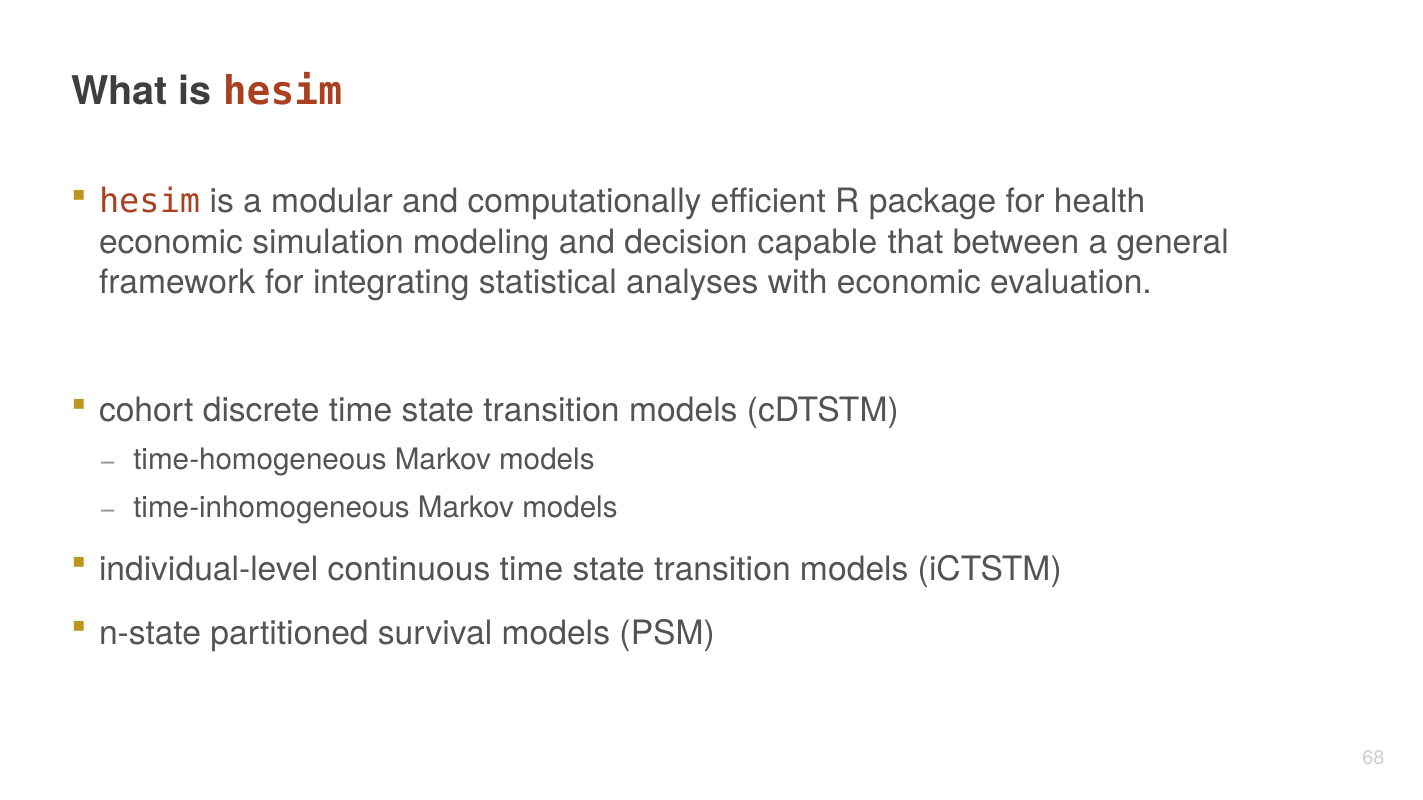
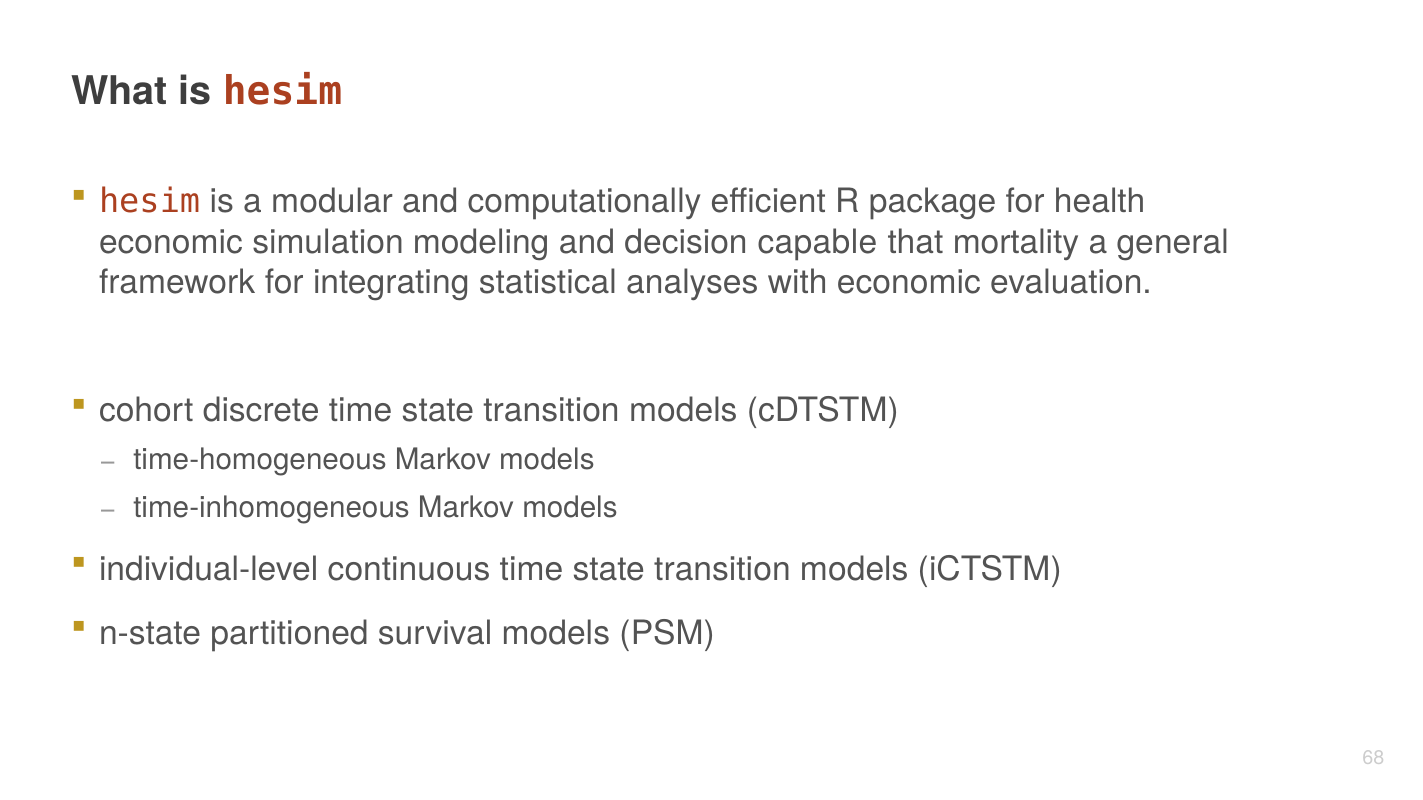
between: between -> mortality (1016, 242)
